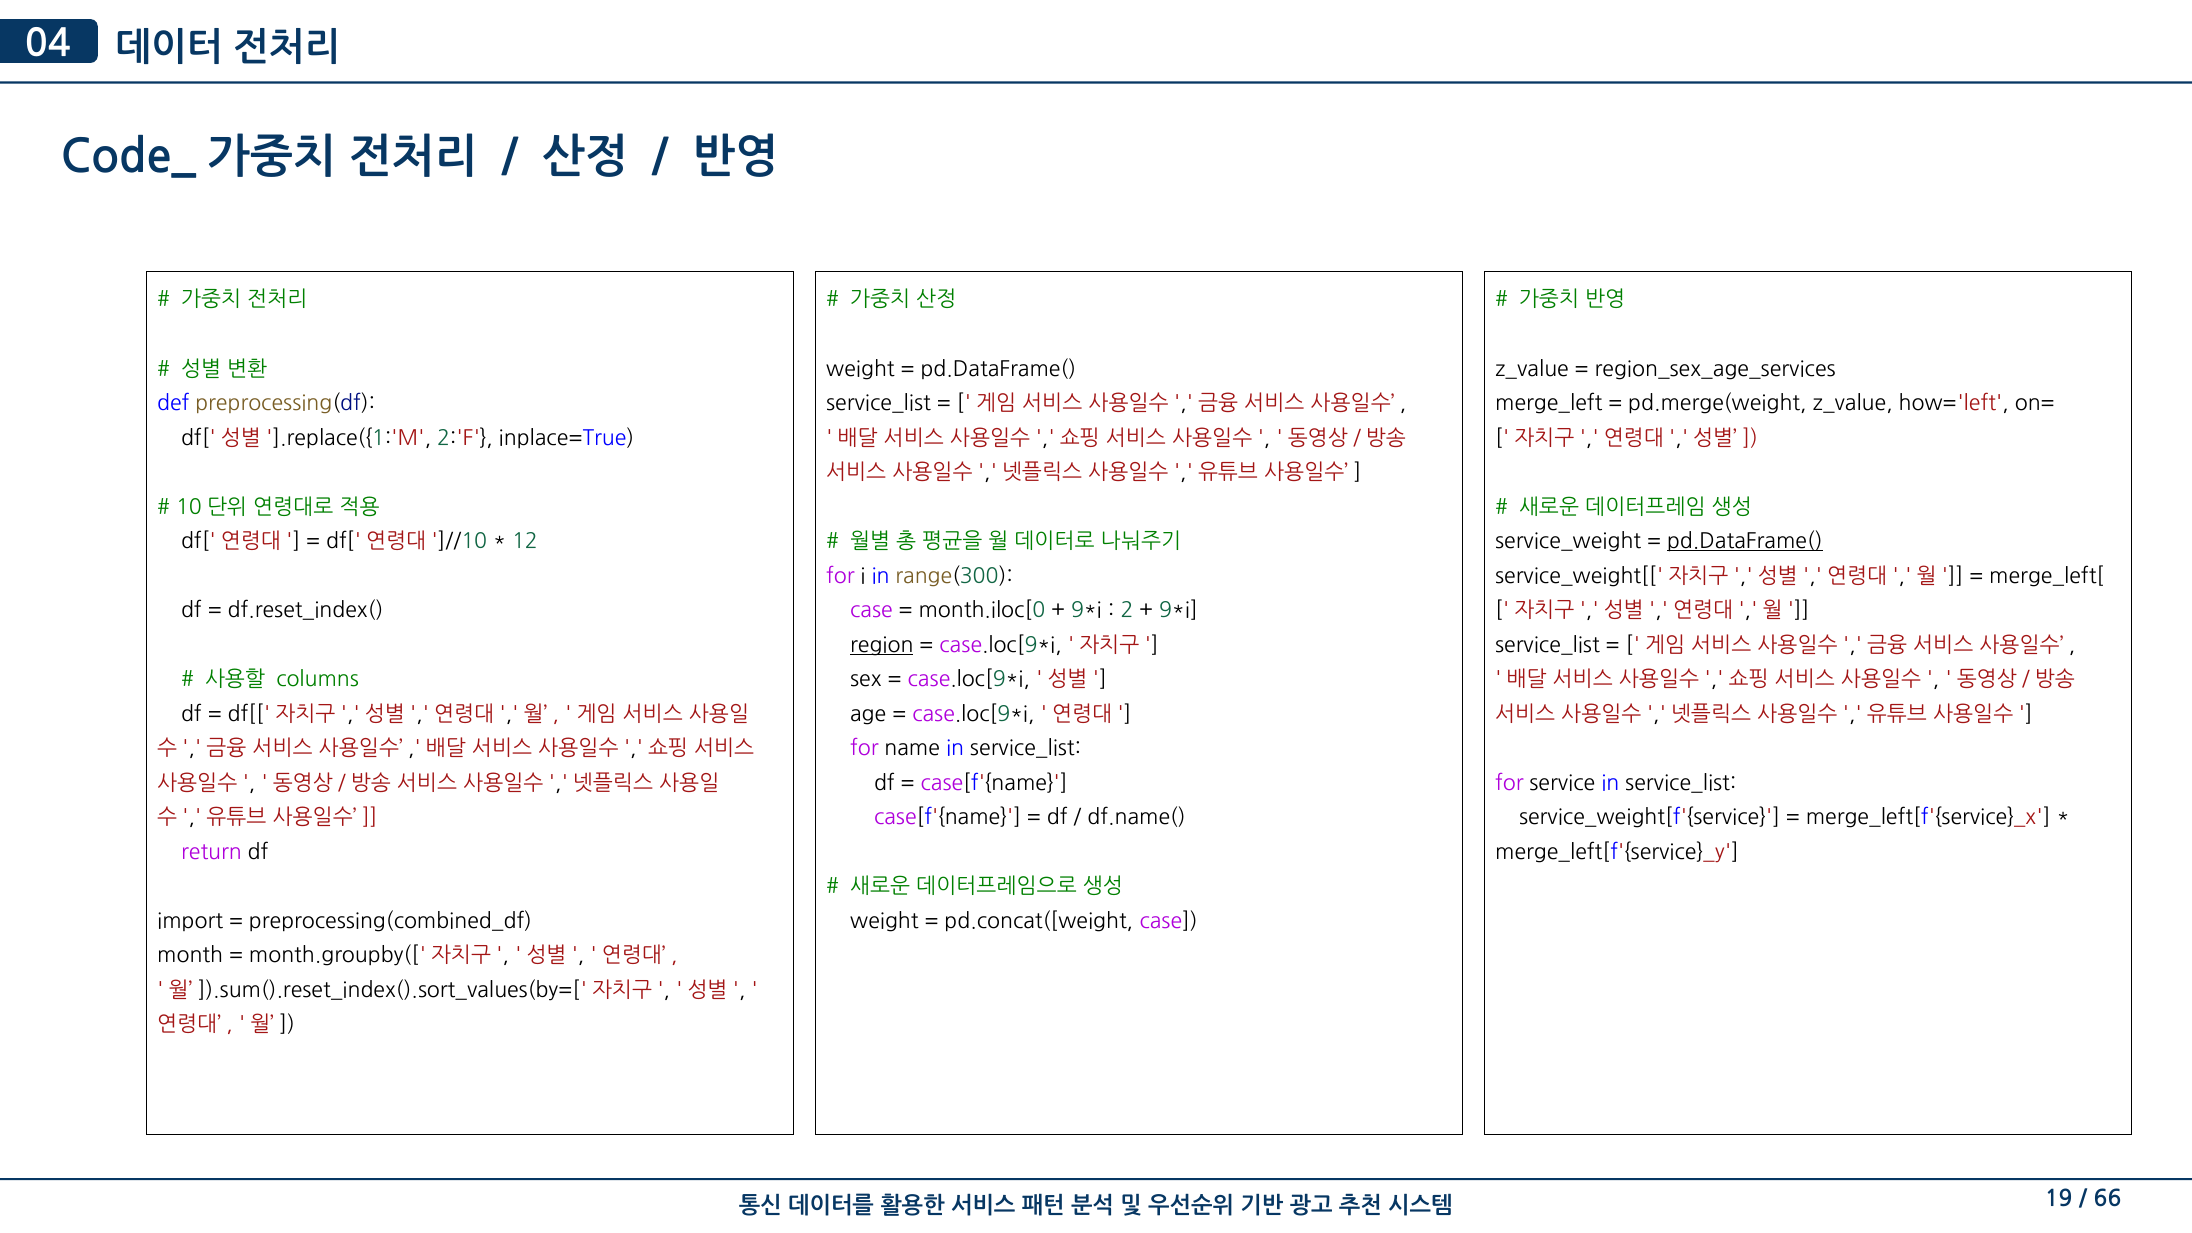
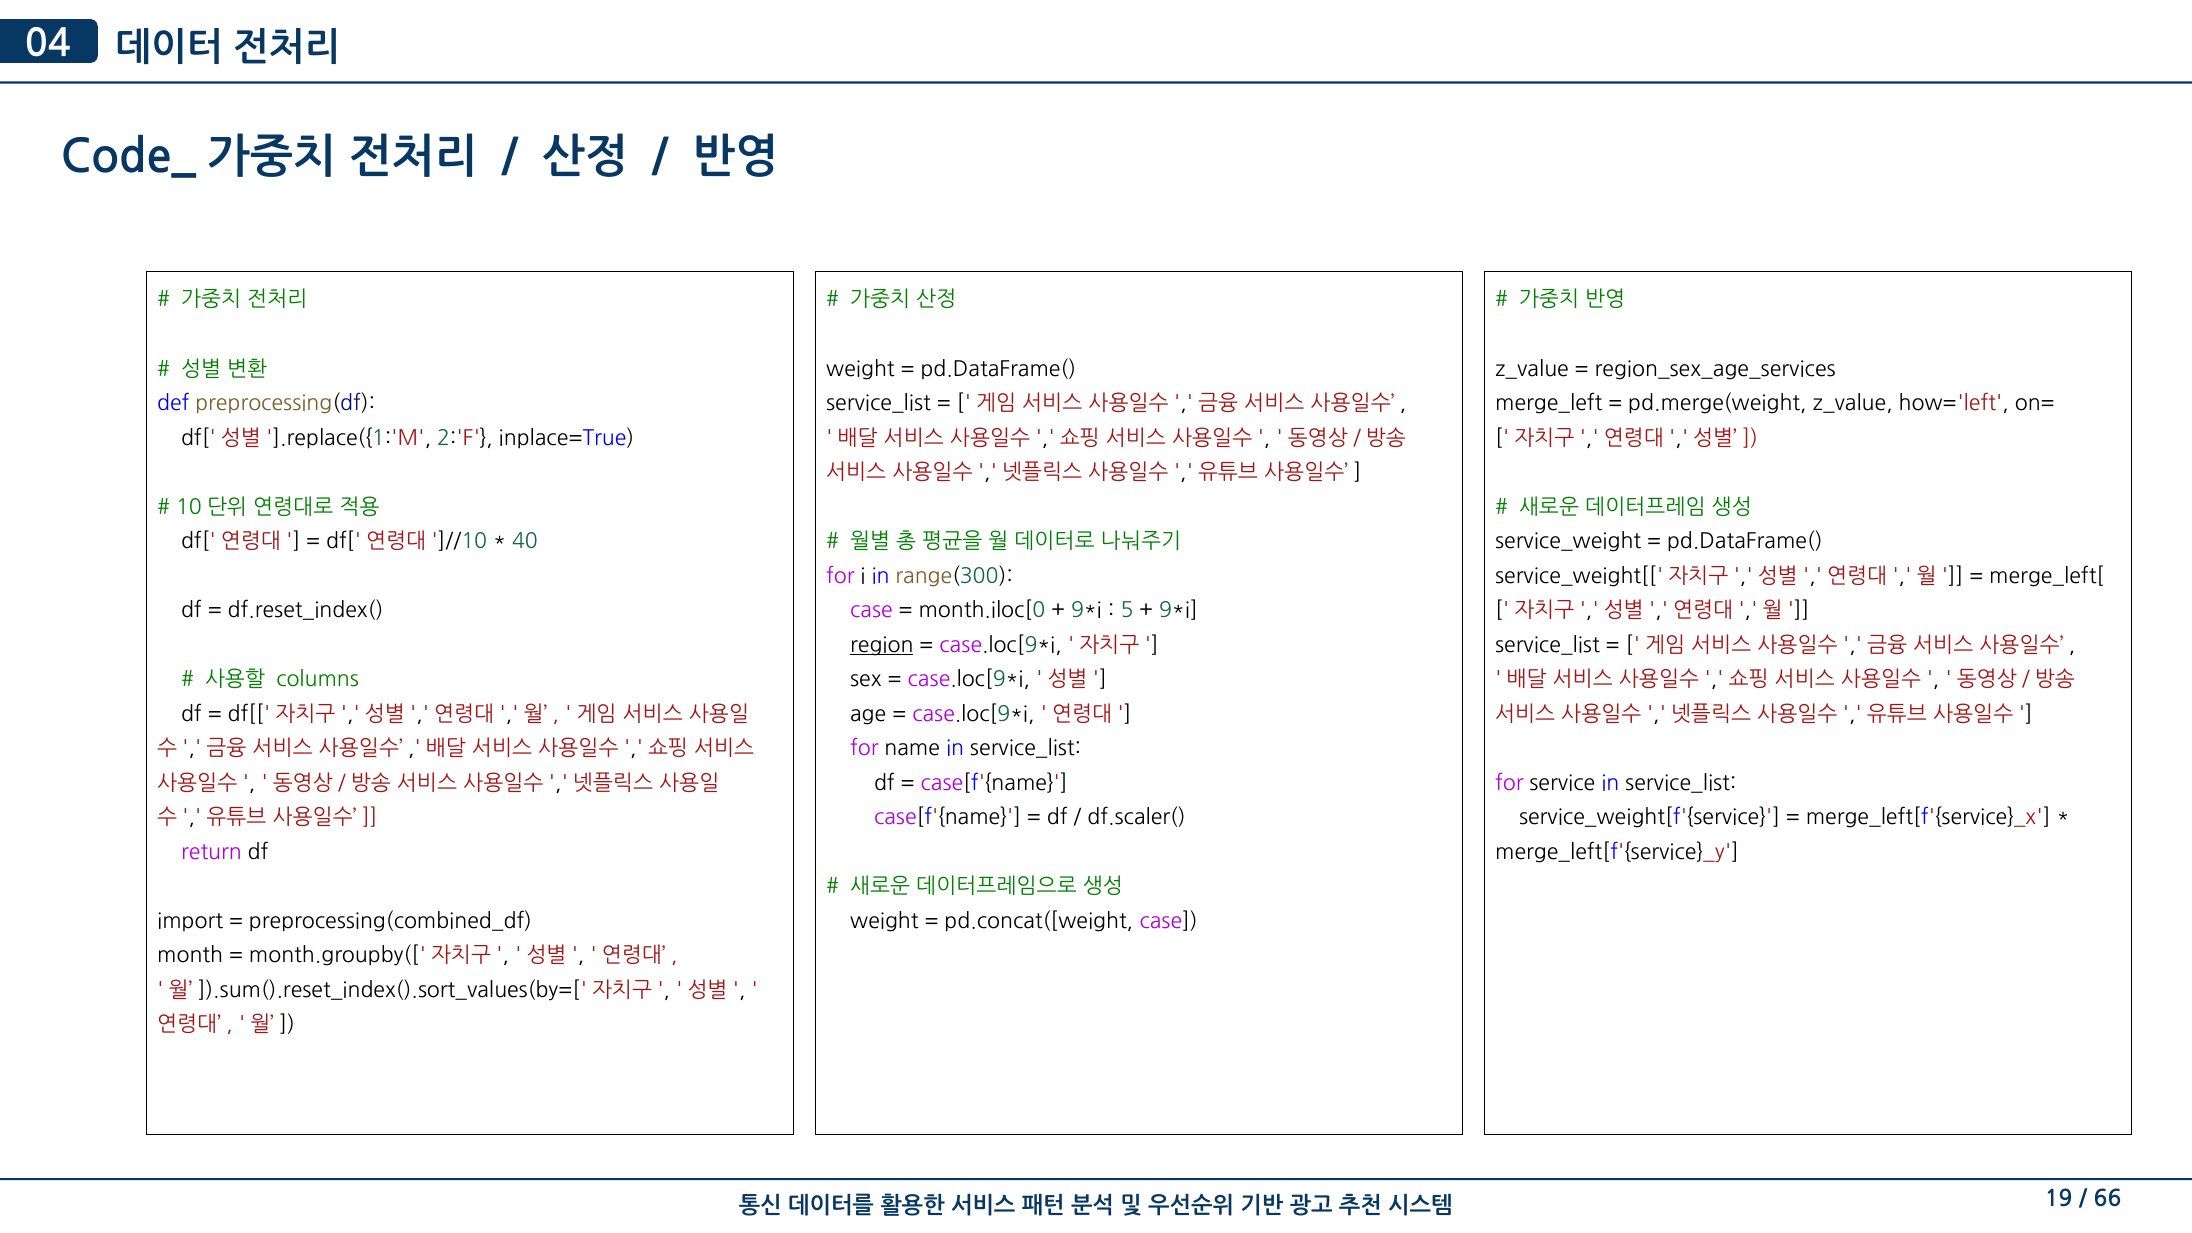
12: 12 -> 40 (525, 542)
pd.DataFrame( underline: present -> none (1745, 542)
2: 2 -> 5 (1127, 611)
df.name(: df.name( -> df.scaler( (1137, 818)
